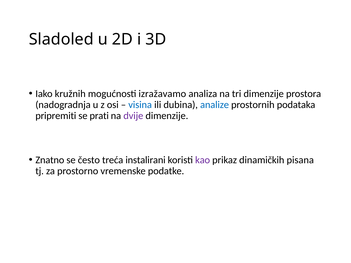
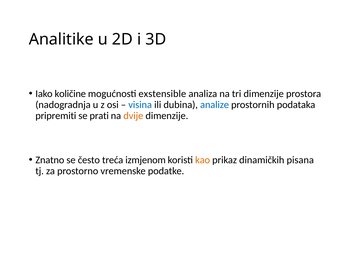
Sladoled: Sladoled -> Analitike (61, 39)
kružnih: kružnih -> količine (70, 94)
izražavamo: izražavamo -> exstensible (162, 94)
dvije colour: purple -> orange (133, 116)
instalirani: instalirani -> izmjenom (146, 160)
kao colour: purple -> orange (203, 160)
